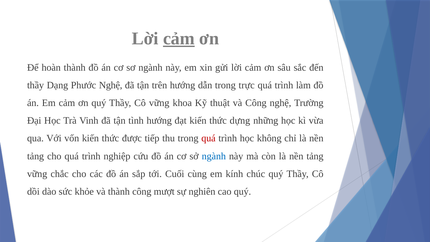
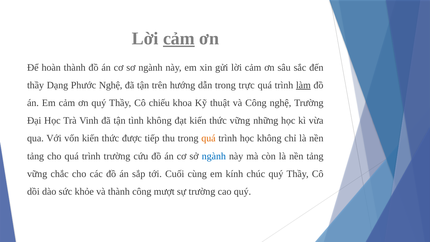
làm underline: none -> present (303, 85)
Cô vững: vững -> chiếu (159, 103)
tình hướng: hướng -> không (159, 121)
thức dựng: dựng -> vững (240, 121)
quá colour: red -> orange (208, 138)
trình nghiệp: nghiệp -> trường (117, 156)
sự nghiên: nghiên -> trường (202, 191)
